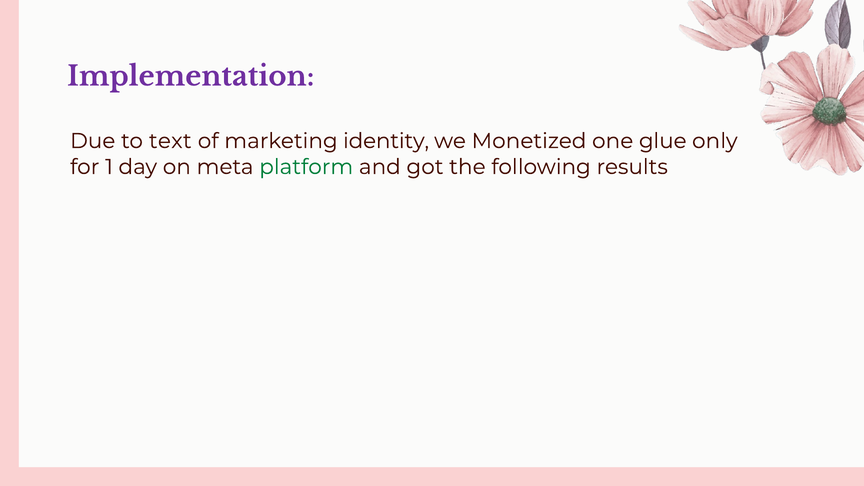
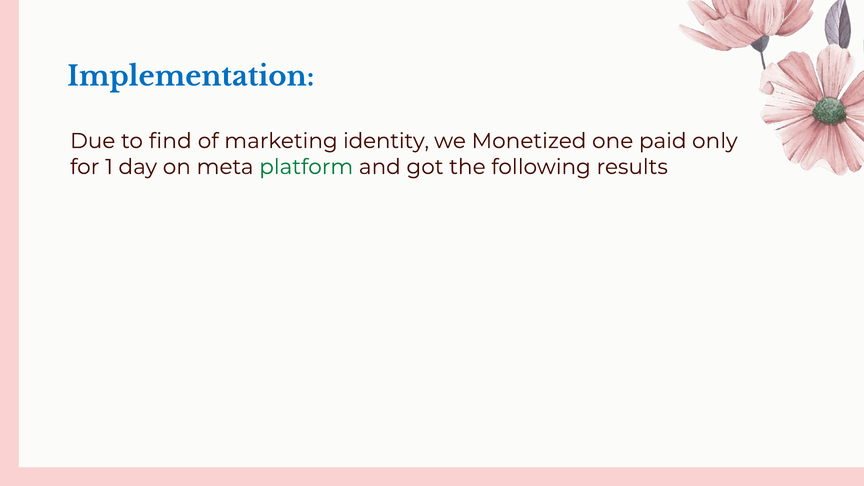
Implementation colour: purple -> blue (191, 76)
text: text -> find (170, 141)
glue: glue -> paid (663, 141)
